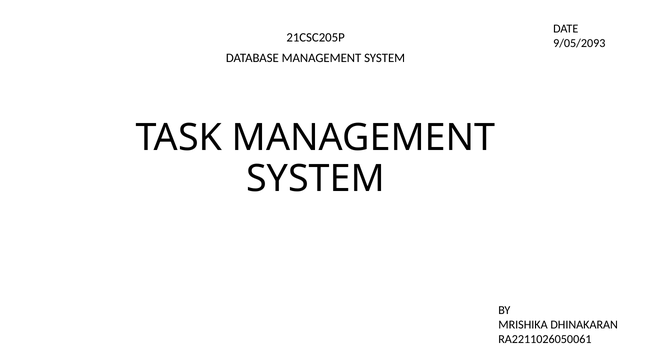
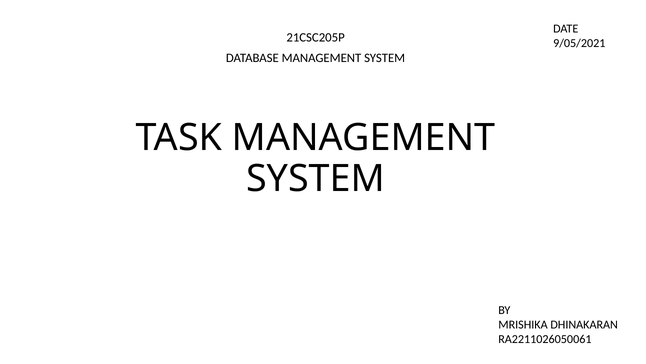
9/05/2093: 9/05/2093 -> 9/05/2021 (579, 43)
